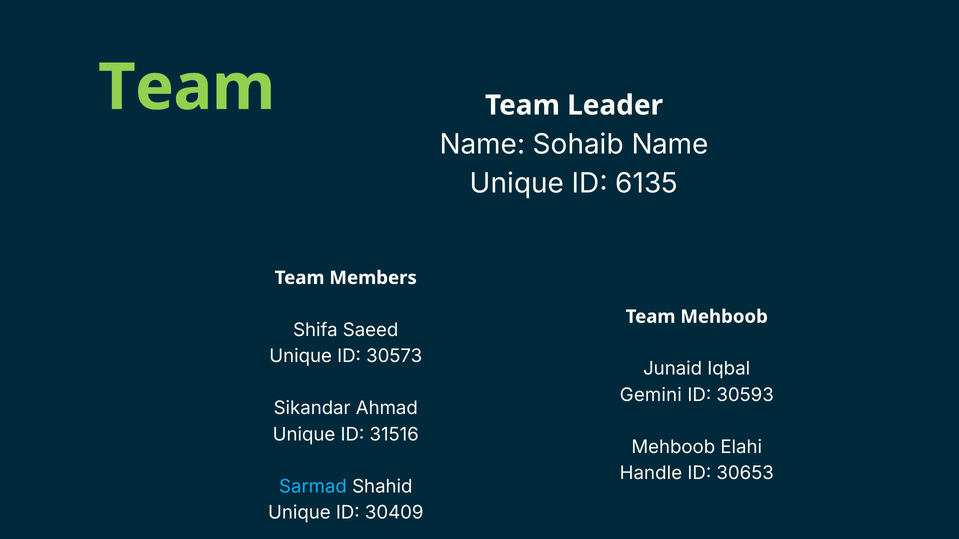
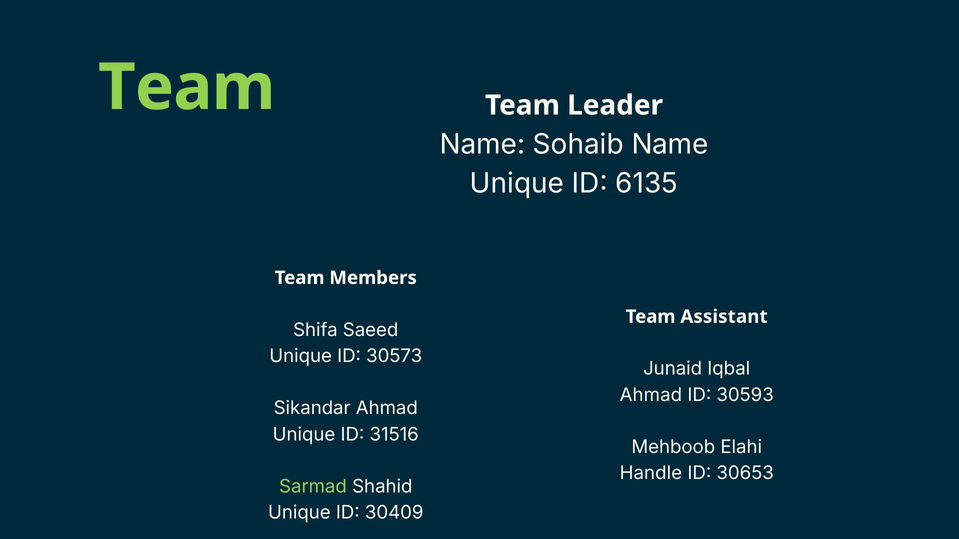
Team Mehboob: Mehboob -> Assistant (724, 317)
Gemini: Gemini -> Ahmad (651, 395)
Sarmad colour: light blue -> light green (313, 487)
